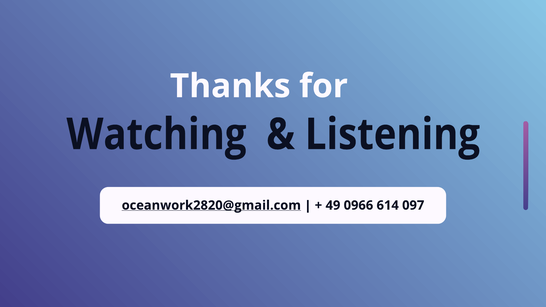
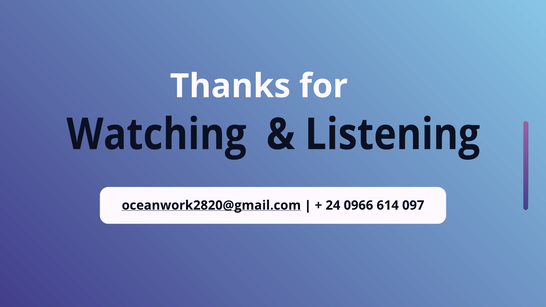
49: 49 -> 24 (333, 205)
